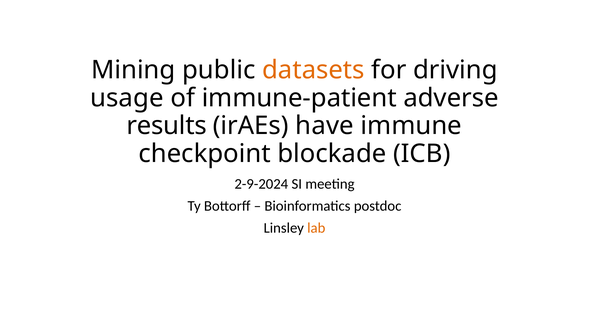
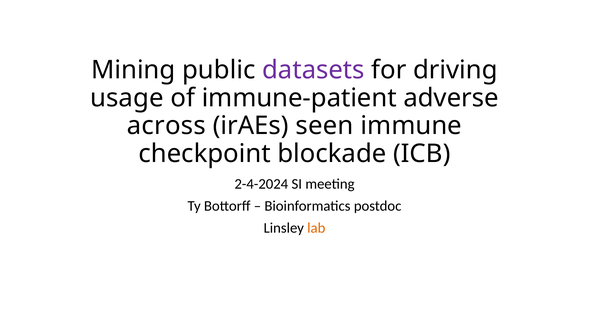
datasets colour: orange -> purple (313, 70)
results: results -> across (166, 126)
have: have -> seen (325, 126)
2-9-2024: 2-9-2024 -> 2-4-2024 (261, 184)
